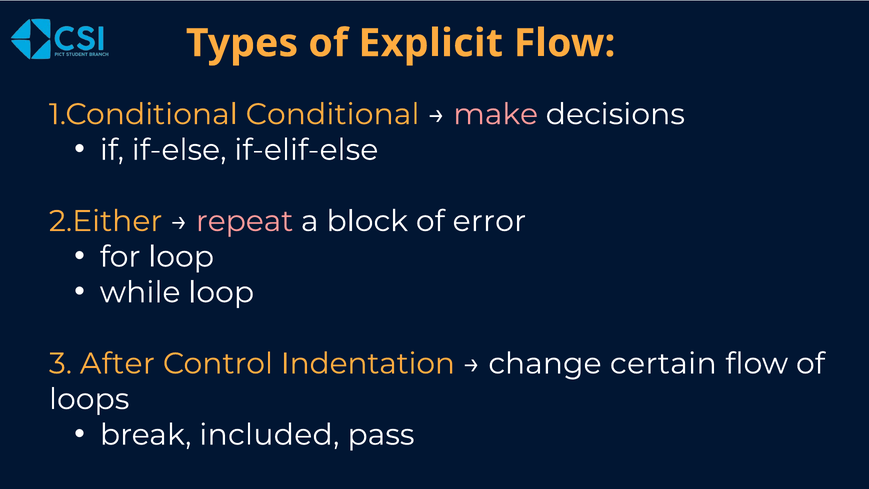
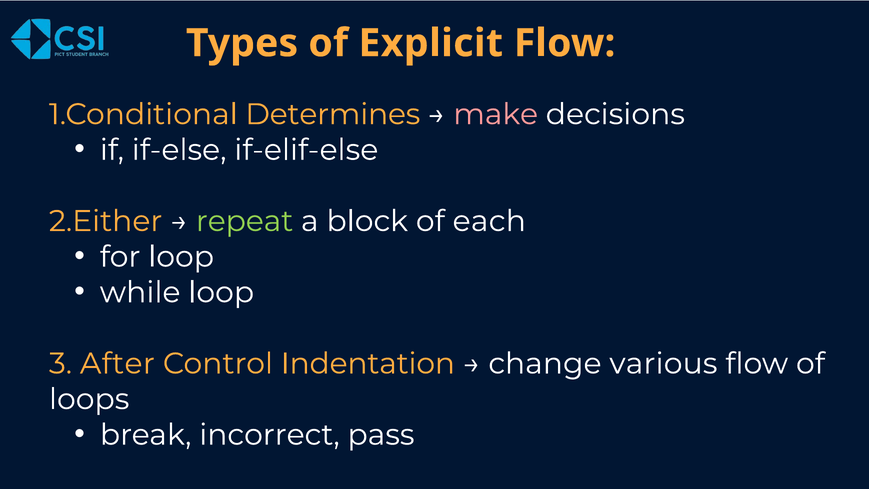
Conditional: Conditional -> Determines (333, 114)
repeat colour: pink -> light green (245, 221)
error: error -> each (489, 221)
certain: certain -> various (663, 363)
included: included -> incorrect (269, 435)
